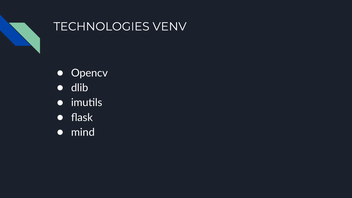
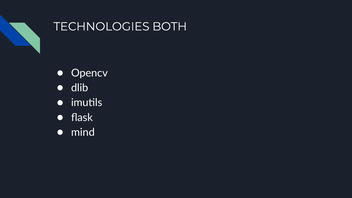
VENV: VENV -> BOTH (170, 27)
